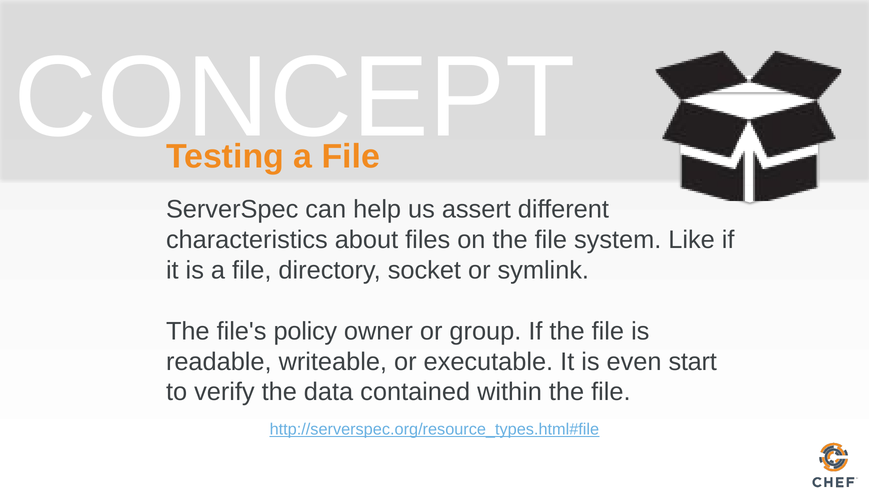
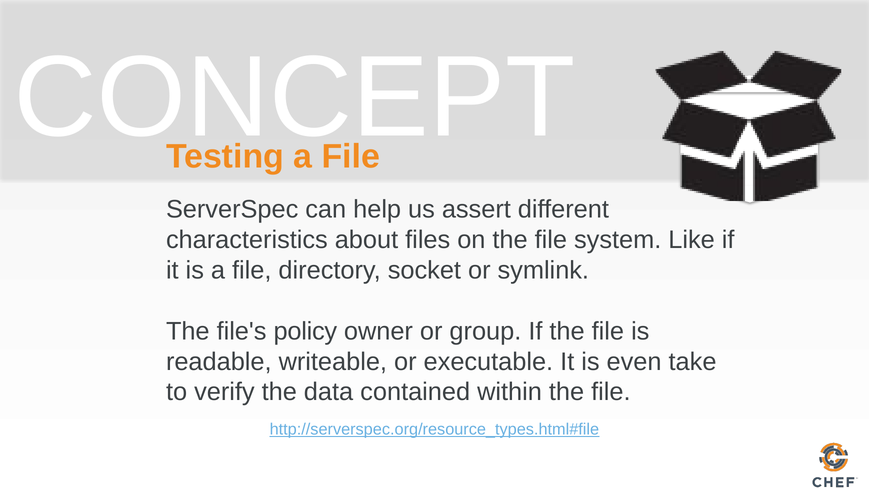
start: start -> take (693, 362)
